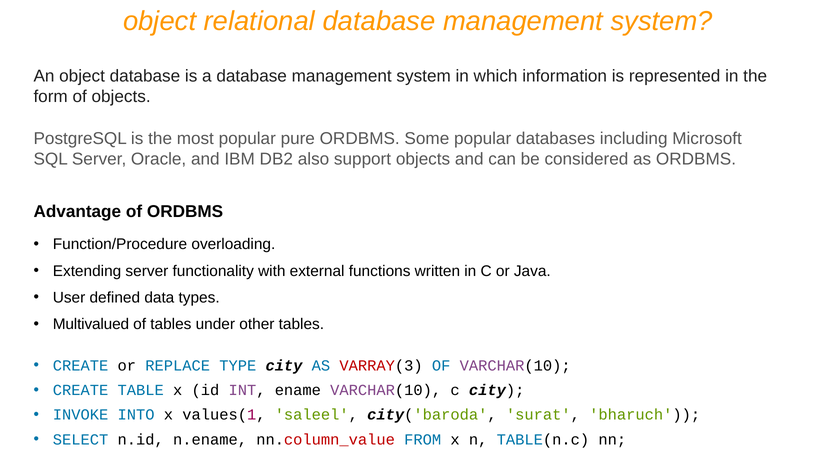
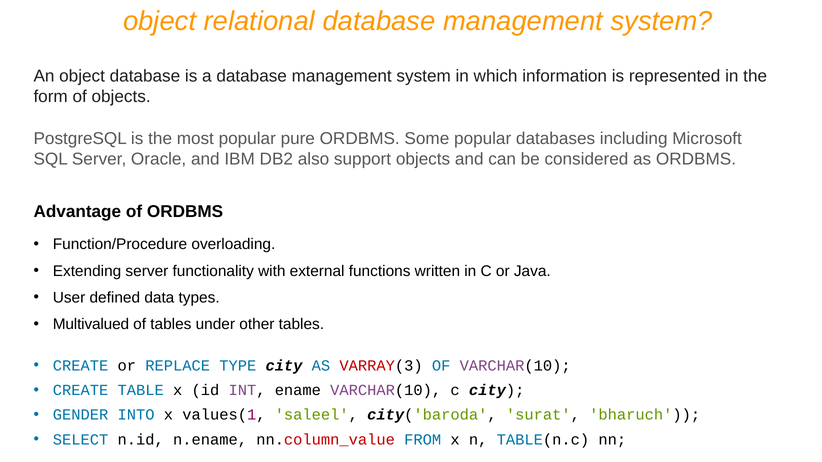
INVOKE: INVOKE -> GENDER (81, 415)
